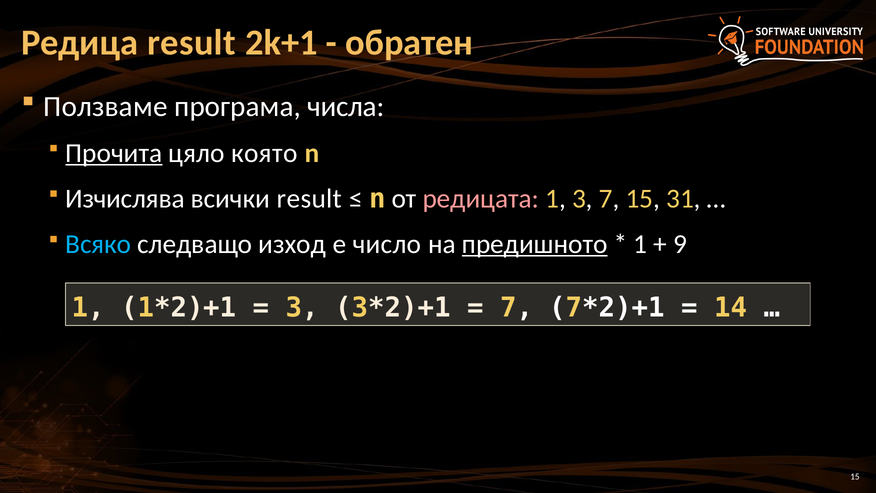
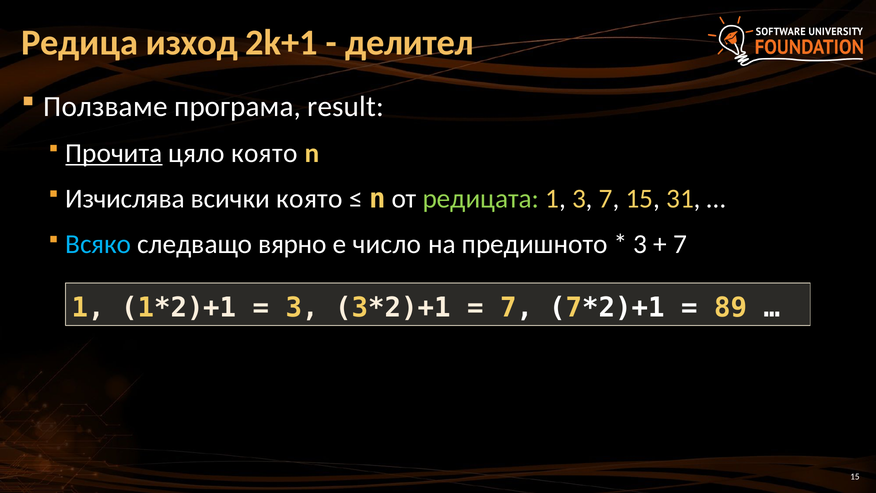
Редица result: result -> изход (192, 43)
обратен: обратен -> делител (409, 43)
числа: числа -> result (346, 107)
всички result: result -> която (309, 199)
редицата colour: pink -> light green (481, 199)
изход: изход -> вярно (292, 244)
предишното underline: present -> none (535, 244)
1: 1 -> 3 (640, 244)
9: 9 -> 7 (680, 244)
14: 14 -> 89 (731, 308)
